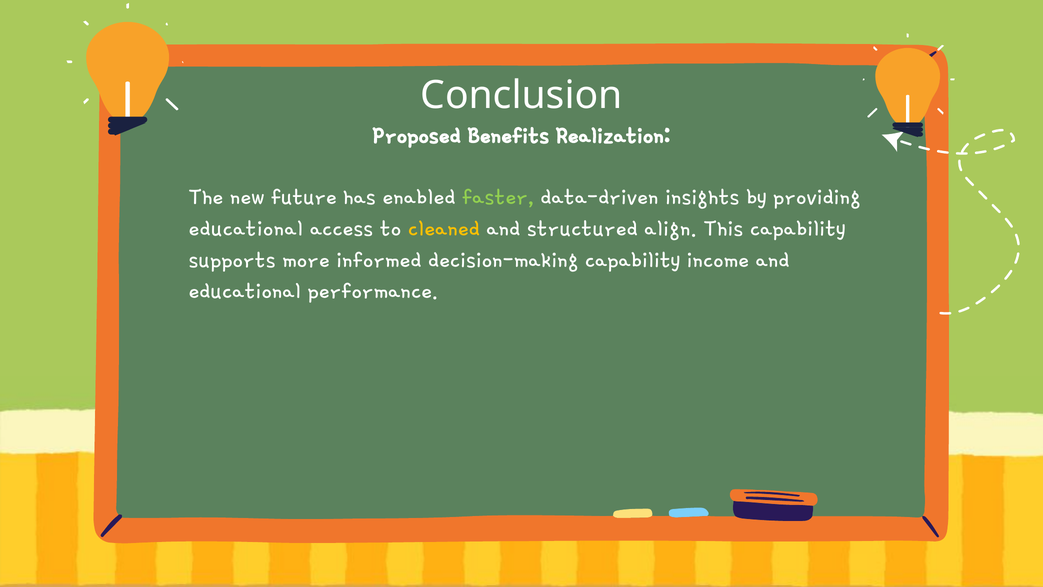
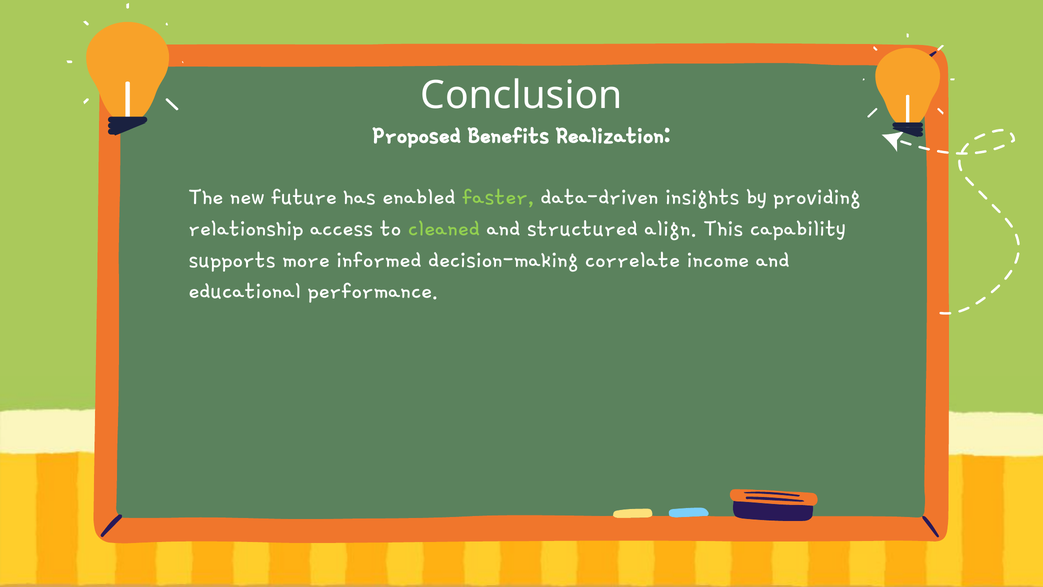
educational: educational -> relationship (246, 227)
cleaned colour: yellow -> light green (444, 227)
decision-making capability: capability -> correlate (632, 258)
